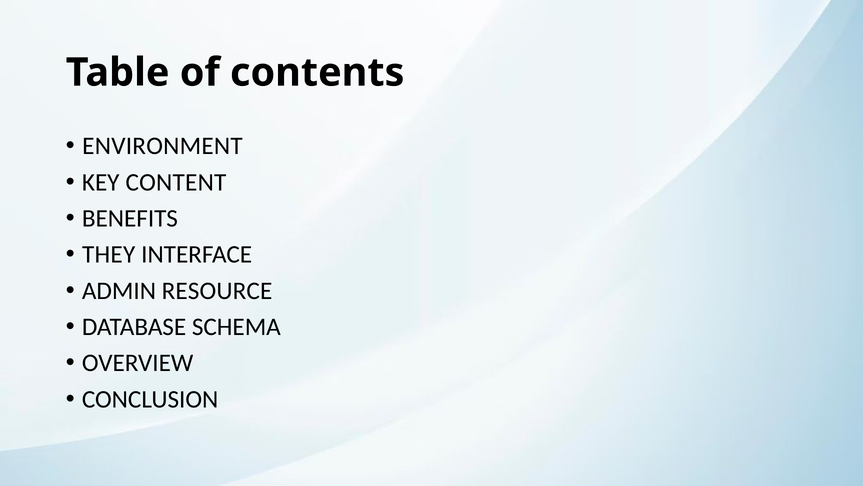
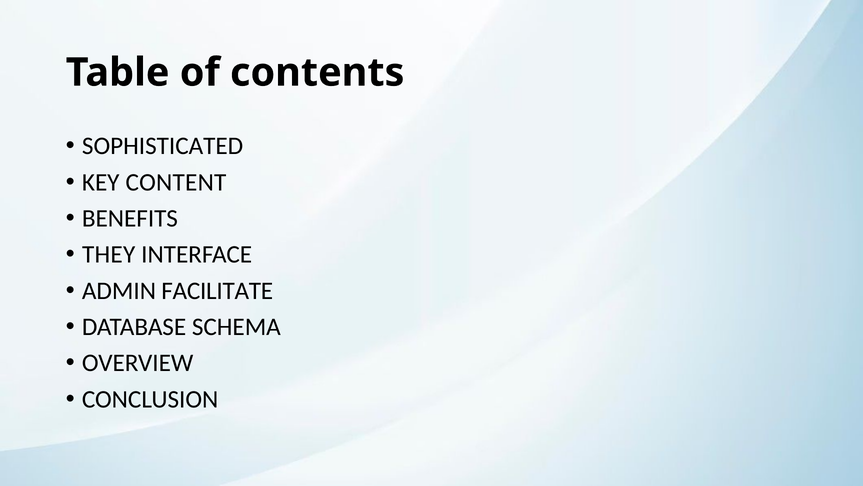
ENVIRONMENT: ENVIRONMENT -> SOPHISTICATED (163, 146)
RESOURCE: RESOURCE -> FACILITATE (217, 290)
